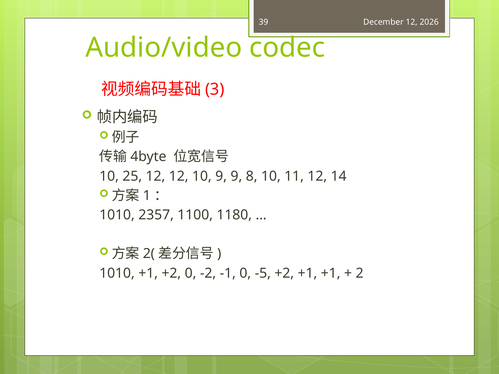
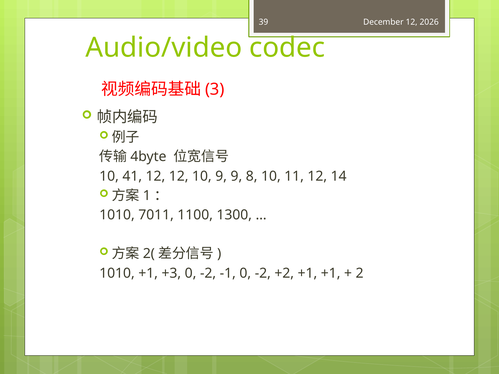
25: 25 -> 41 (132, 176)
2357: 2357 -> 7011 (156, 215)
1180: 1180 -> 1300 (234, 215)
+1 +2: +2 -> +3 (171, 273)
-1 0 -5: -5 -> -2 (263, 273)
